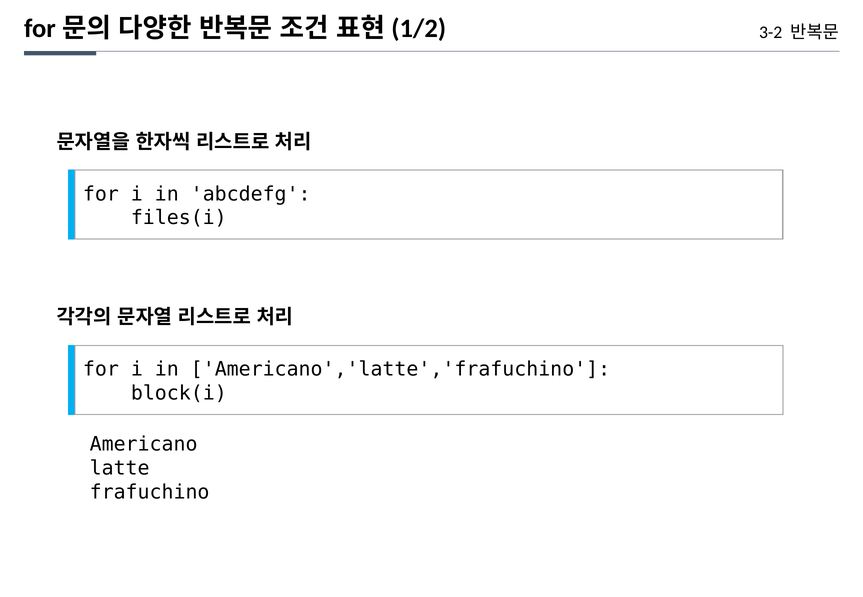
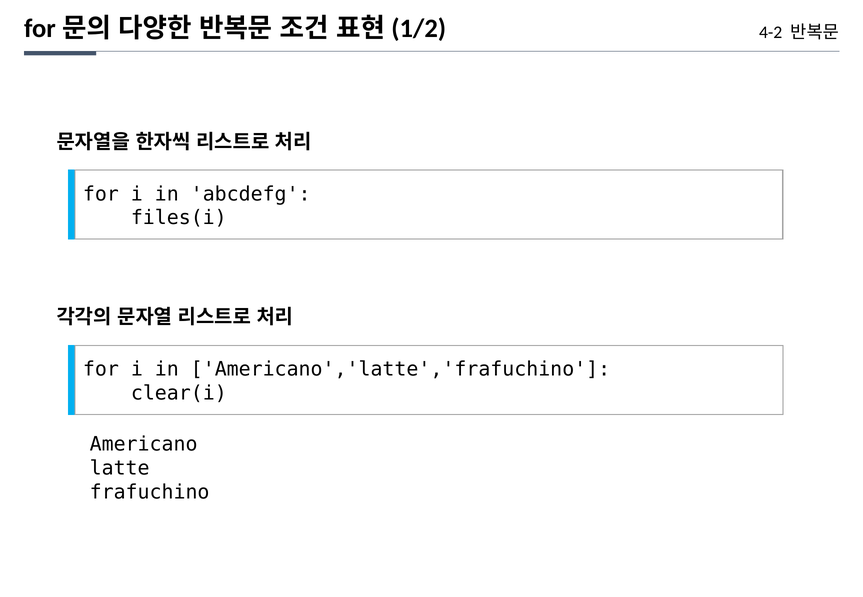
3-2: 3-2 -> 4-2 (771, 33)
block(i: block(i -> clear(i (179, 394)
